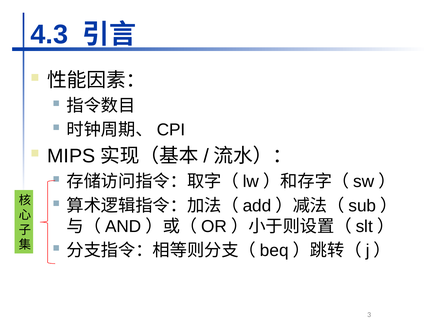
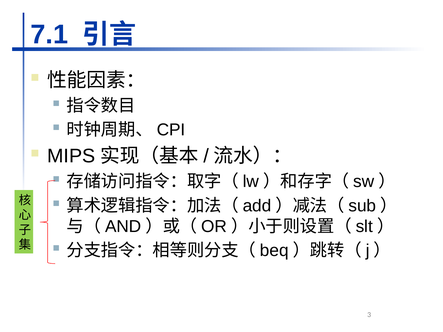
4.3: 4.3 -> 7.1 (49, 35)
